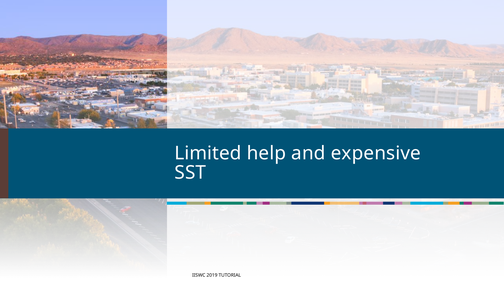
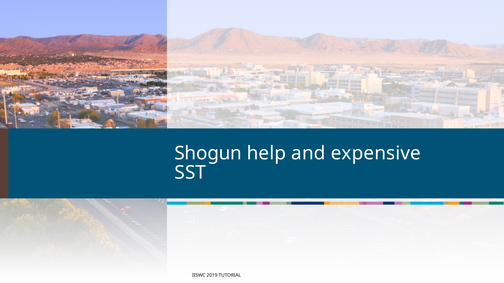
Limited: Limited -> Shogun (208, 154)
